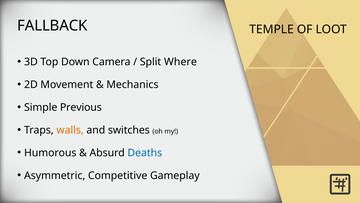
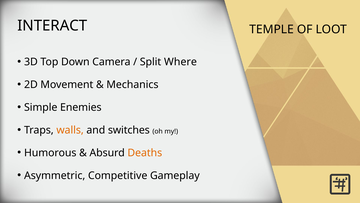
FALLBACK: FALLBACK -> INTERACT (52, 26)
Previous: Previous -> Enemies (81, 107)
Deaths colour: blue -> orange (145, 152)
